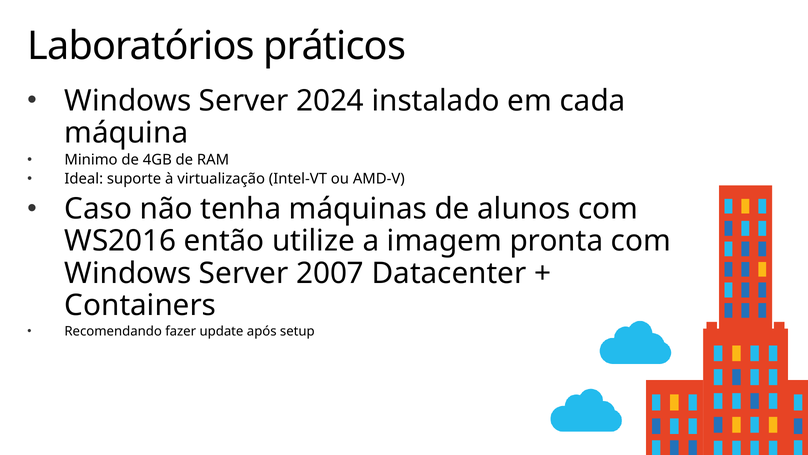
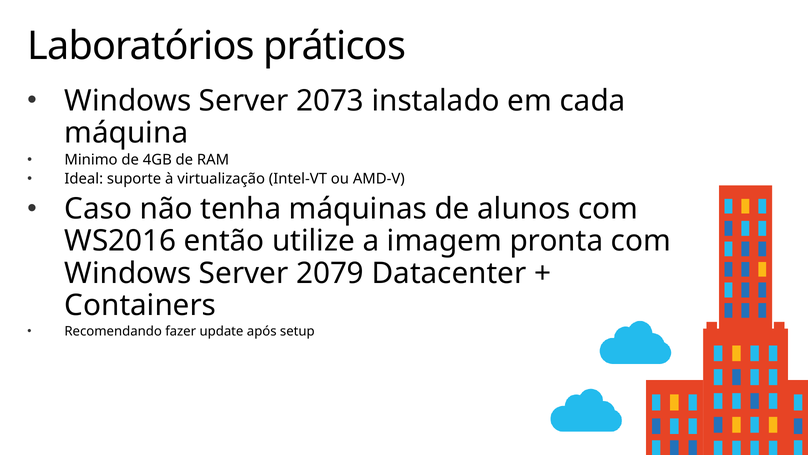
2024: 2024 -> 2073 (330, 101)
2007: 2007 -> 2079 (330, 273)
